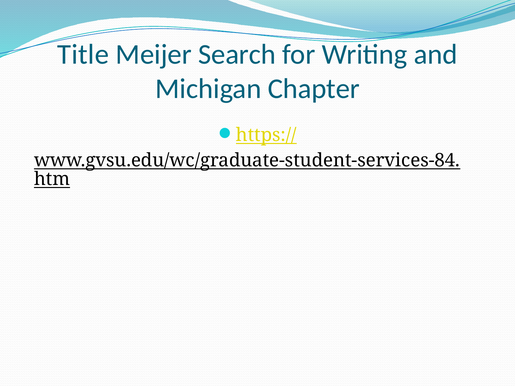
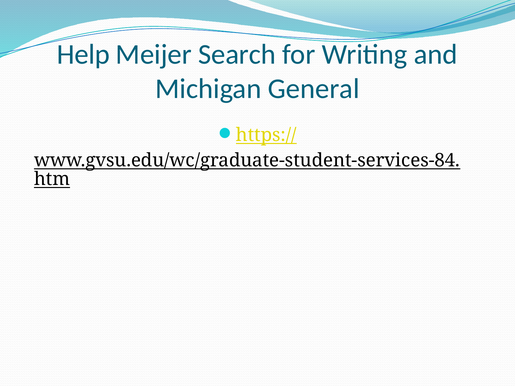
Title: Title -> Help (83, 55)
Chapter: Chapter -> General (314, 89)
